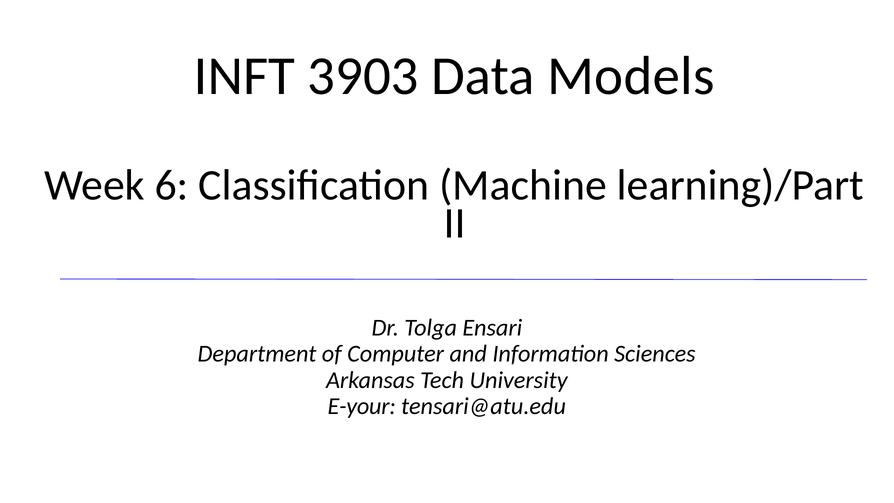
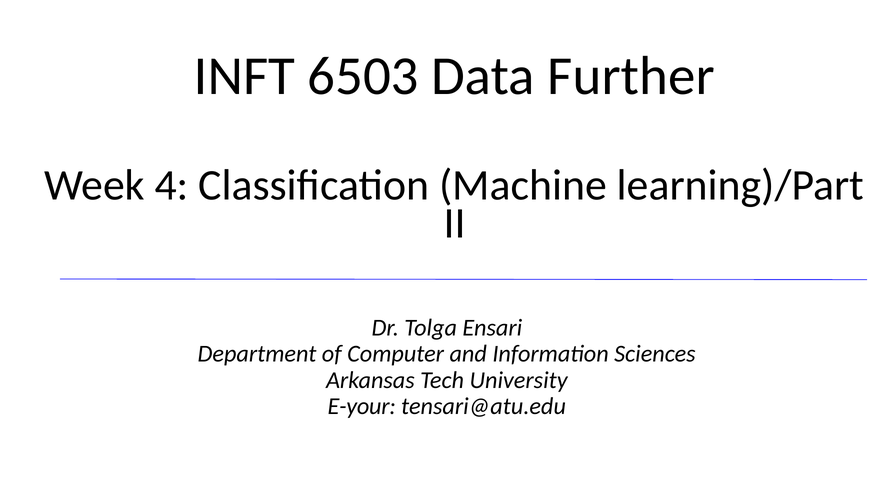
3903: 3903 -> 6503 (363, 76)
Models: Models -> Further (631, 76)
6: 6 -> 4 (172, 185)
